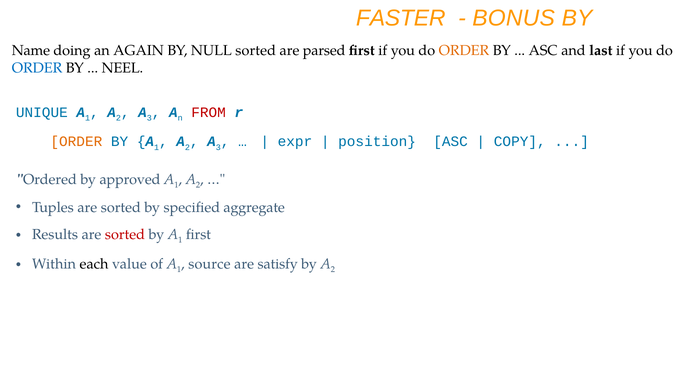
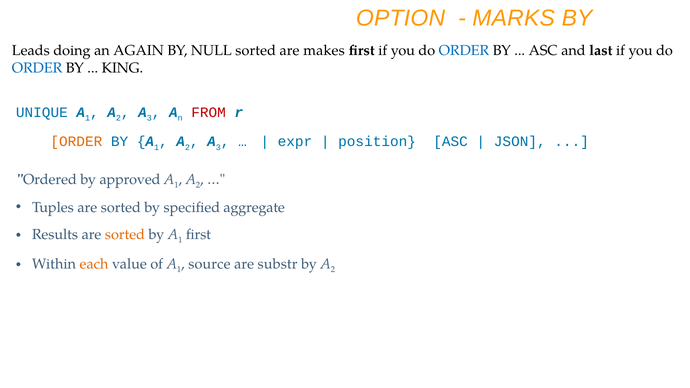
FASTER: FASTER -> OPTION (401, 18)
BONUS: BONUS -> MARKS (514, 18)
Name: Name -> Leads (31, 51)
parsed: parsed -> makes (324, 51)
ORDER colour: orange -> blue (464, 51)
NEEL: NEEL -> KING (122, 68)
COPY: COPY -> JSON (520, 142)
sorted colour: red -> orange (125, 235)
each colour: black -> orange (94, 264)
satisfy: satisfy -> substr (278, 264)
